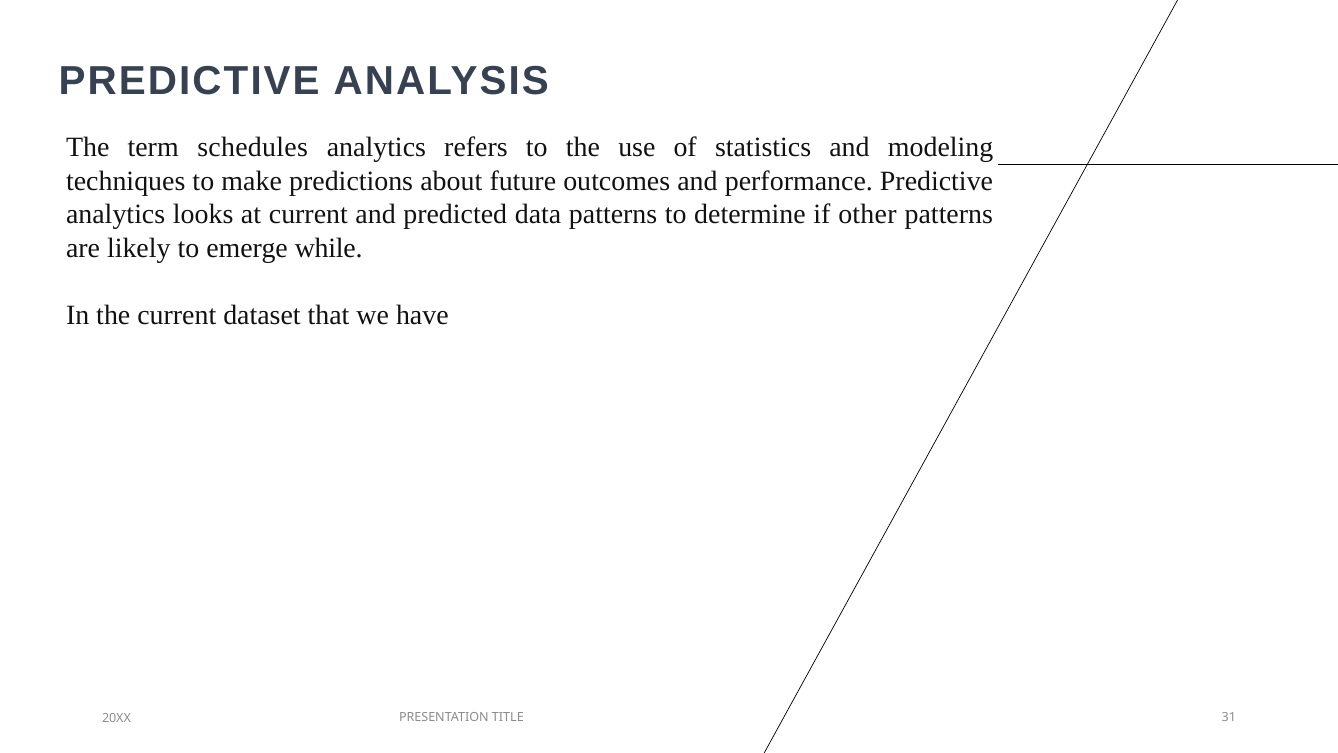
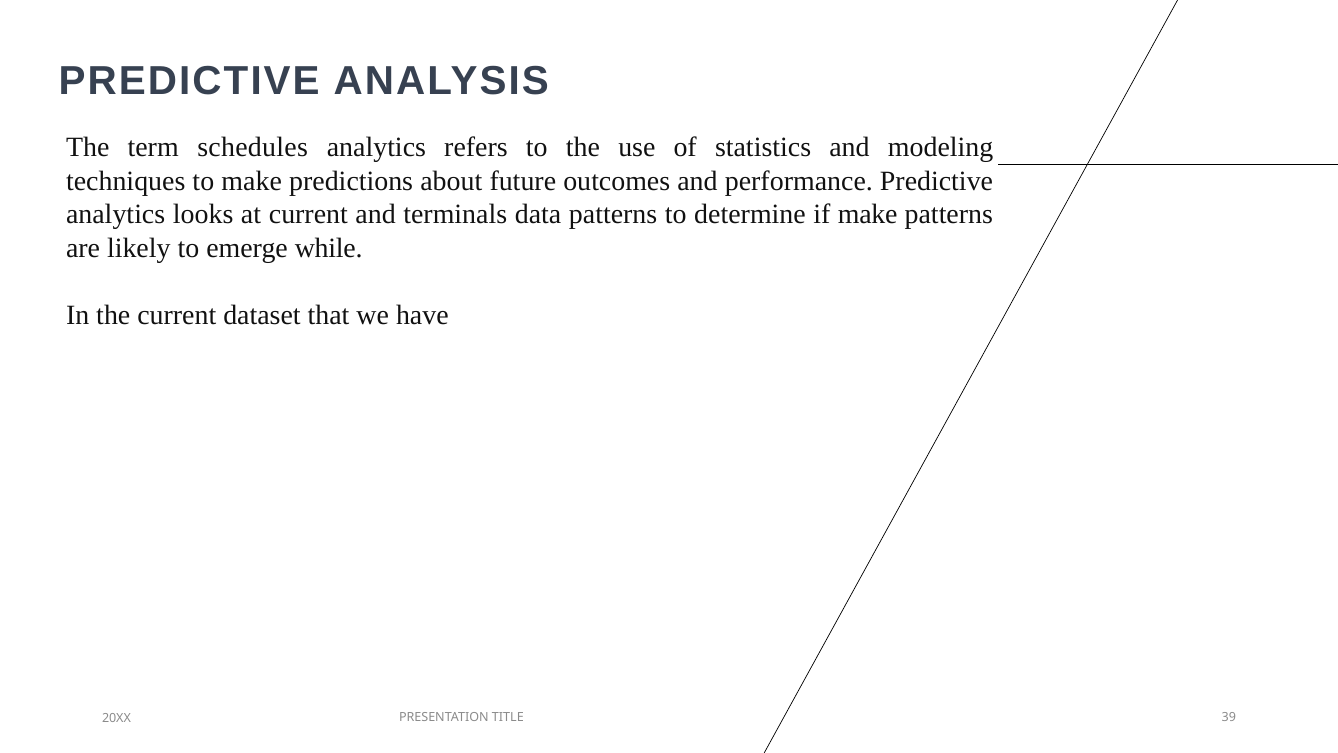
predicted: predicted -> terminals (455, 214)
if other: other -> make (868, 214)
31: 31 -> 39 (1229, 717)
